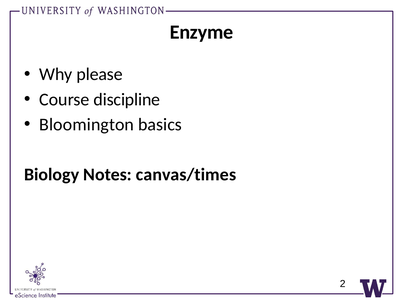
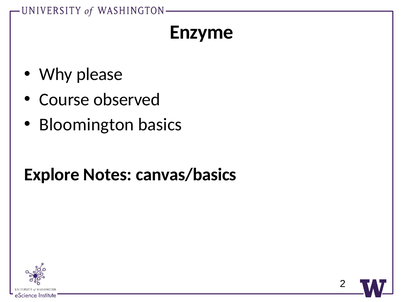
discipline: discipline -> observed (127, 100)
Biology: Biology -> Explore (52, 175)
canvas/times: canvas/times -> canvas/basics (186, 175)
